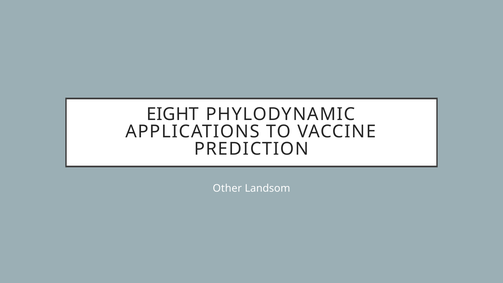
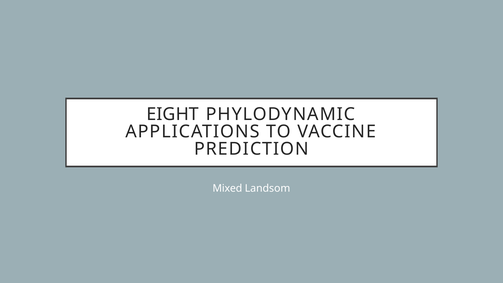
Other: Other -> Mixed (227, 188)
